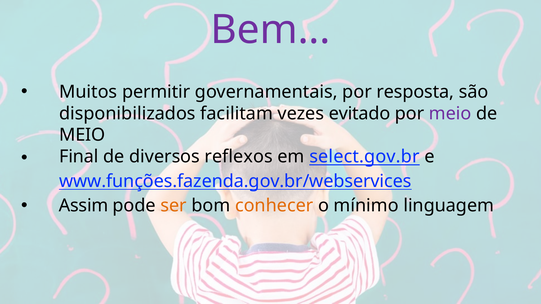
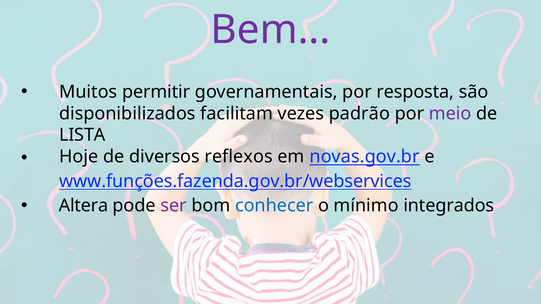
evitado: evitado -> padrão (359, 114)
MEIO: MEIO -> LISTA (82, 135)
Final: Final -> Hoje (79, 157)
select.gov.br: select.gov.br -> novas.gov.br (365, 157)
Assim: Assim -> Altera (84, 206)
ser colour: orange -> purple (174, 206)
conhecer colour: orange -> blue (274, 206)
linguagem: linguagem -> integrados (449, 206)
